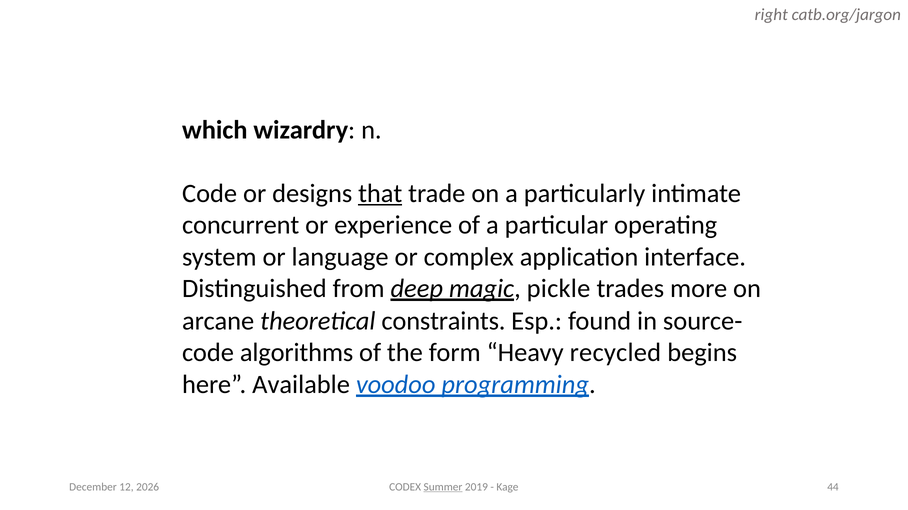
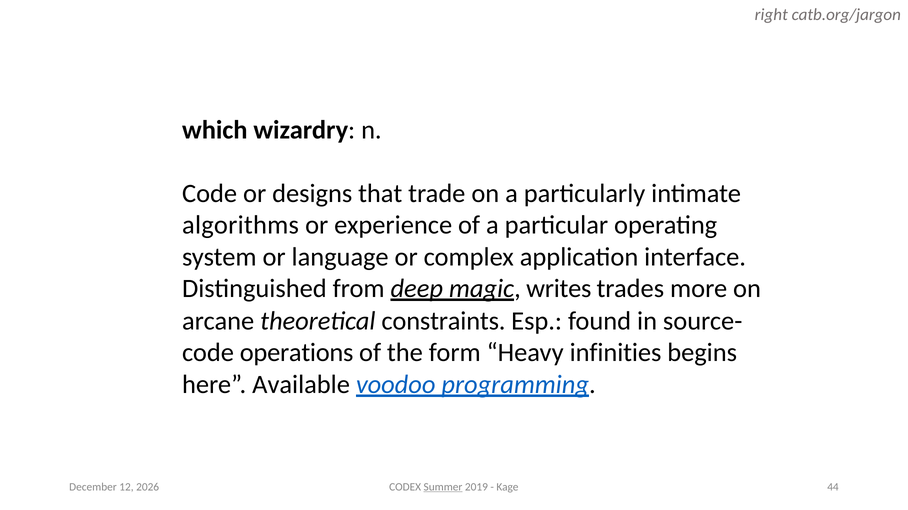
that underline: present -> none (380, 194)
concurrent: concurrent -> algorithms (241, 225)
pickle: pickle -> writes (559, 289)
algorithms: algorithms -> operations (297, 353)
recycled: recycled -> infinities (616, 353)
